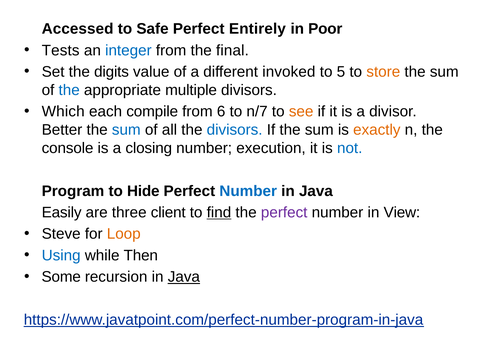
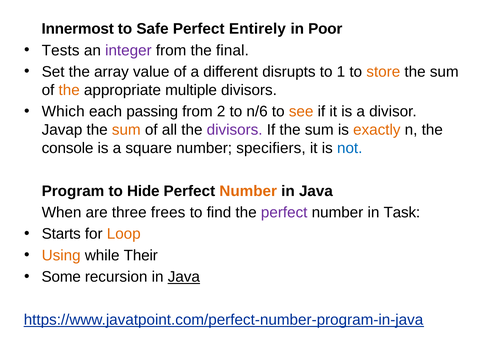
Accessed: Accessed -> Innermost (78, 29)
integer colour: blue -> purple (128, 50)
digits: digits -> array (111, 72)
invoked: invoked -> disrupts (289, 72)
5: 5 -> 1 (341, 72)
the colour: blue -> orange (69, 90)
compile: compile -> passing (152, 111)
6: 6 -> 2 (221, 111)
n/7: n/7 -> n/6 (257, 111)
Better: Better -> Javap (62, 130)
sum colour: blue -> orange (126, 130)
divisors colour: blue -> purple (235, 130)
closing: closing -> square (149, 148)
execution: execution -> specifiers (271, 148)
Number colour: blue -> orange (248, 191)
Easily: Easily -> When (62, 212)
client: client -> frees (168, 212)
find underline: present -> none (219, 212)
View: View -> Task (402, 212)
Steve: Steve -> Starts (61, 234)
Using colour: blue -> orange (61, 255)
Then: Then -> Their (141, 255)
